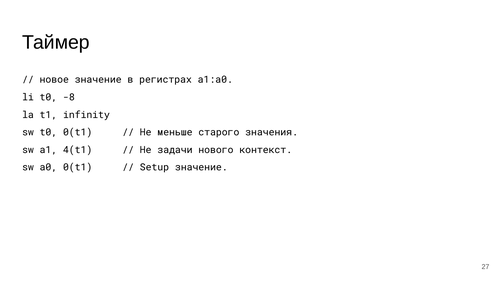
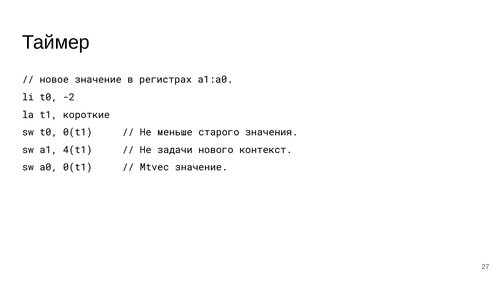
-8: -8 -> -2 (69, 97)
infinity: infinity -> короткие (86, 115)
Setup: Setup -> Mtvec (154, 167)
